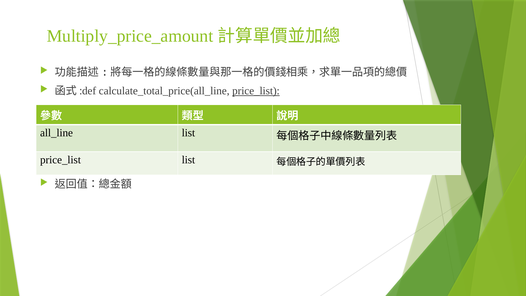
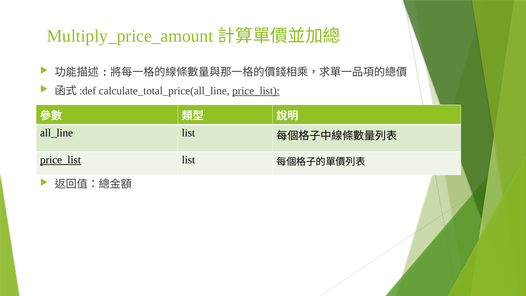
price_list underline: none -> present (60, 160)
